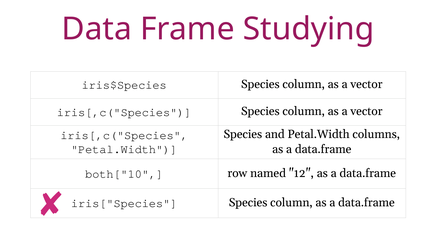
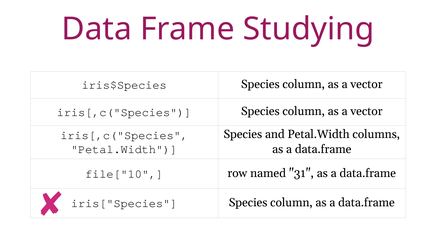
both["10: both["10 -> file["10 (124, 174)
12: 12 -> 31 (301, 173)
